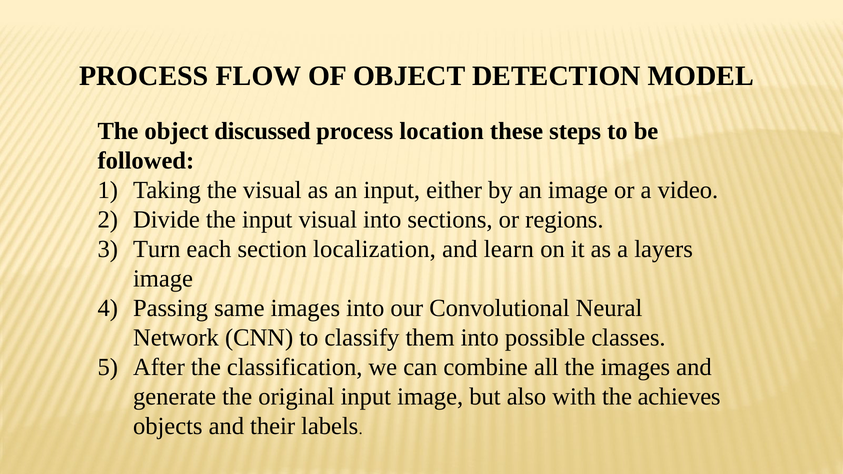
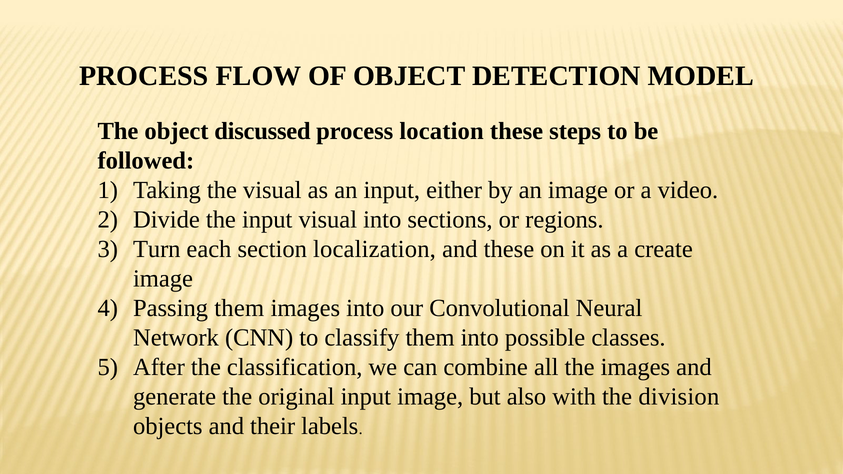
and learn: learn -> these (509, 249)
layers: layers -> create (664, 249)
Passing same: same -> them (239, 308)
achieves: achieves -> division (679, 397)
